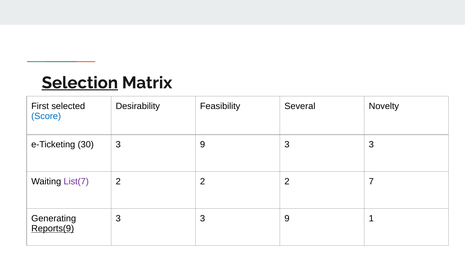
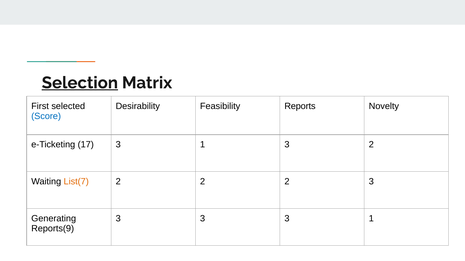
Several: Several -> Reports (300, 106)
30: 30 -> 17 (86, 145)
9: 9 -> 1 (203, 145)
3: 3 -> 2 (371, 145)
List(7 colour: purple -> orange (76, 182)
2 7: 7 -> 3 (371, 182)
3 3 9: 9 -> 3 (287, 219)
Reports(9 underline: present -> none (53, 229)
